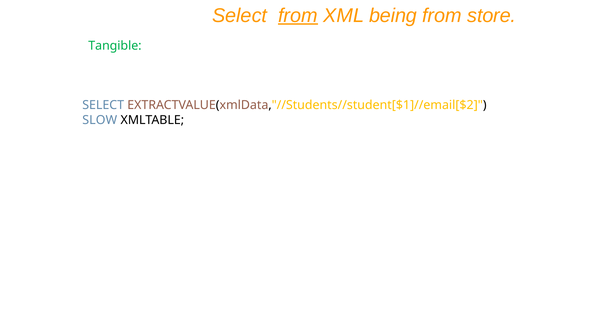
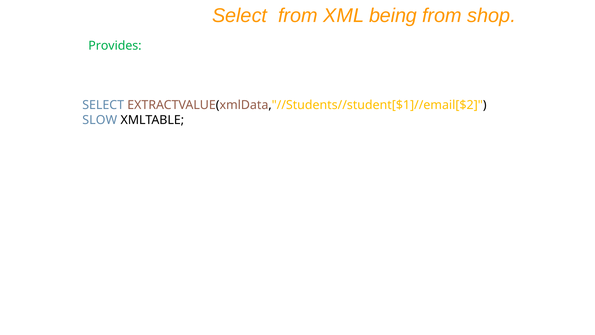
from underline: present -> none (298, 15)
store: store -> shop (492, 15)
Tangible: Tangible -> Provides (115, 46)
